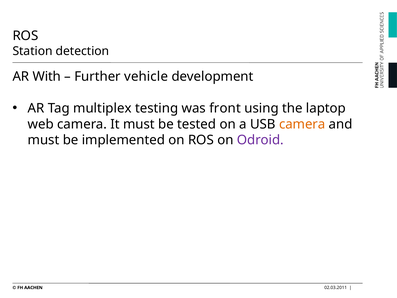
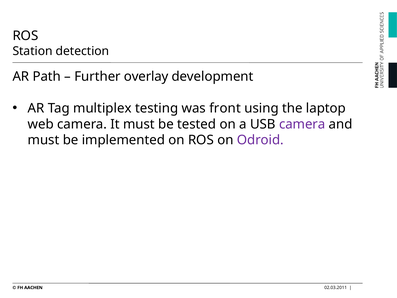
With: With -> Path (47, 76)
vehicle: vehicle -> overlay (146, 76)
camera colour: orange -> purple (302, 124)
